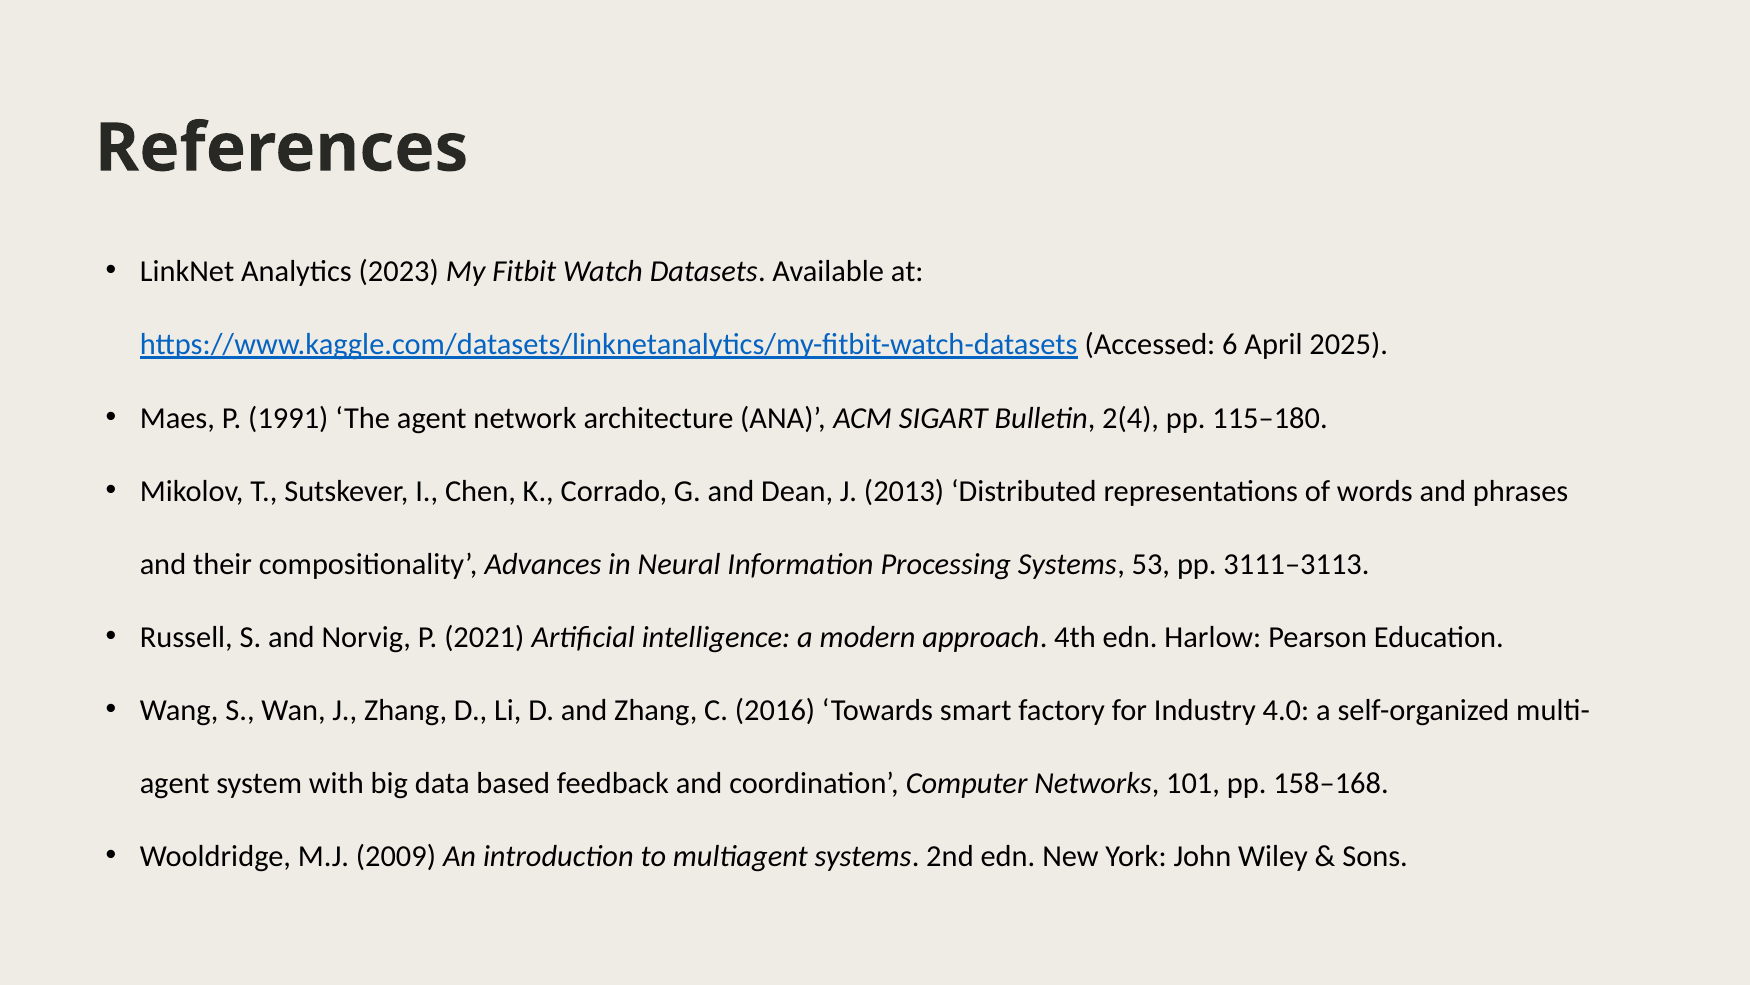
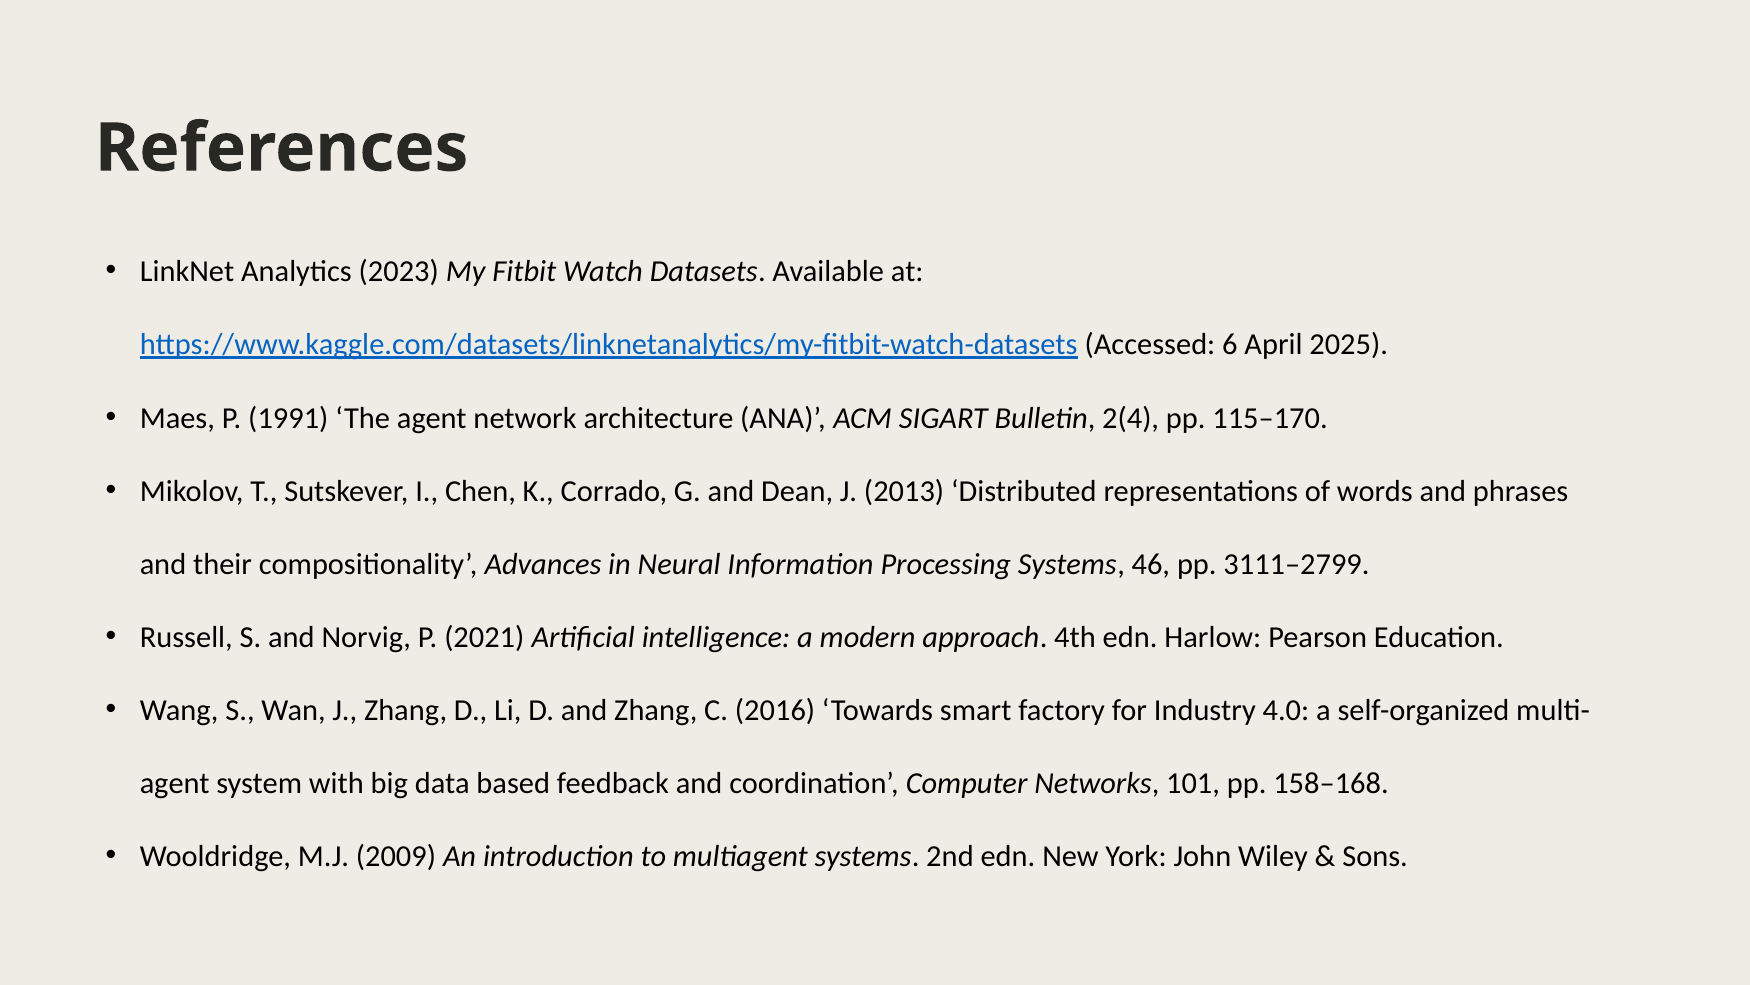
115–180: 115–180 -> 115–170 (1270, 418)
53: 53 -> 46 (1151, 564)
3111–3113: 3111–3113 -> 3111–2799 (1296, 564)
